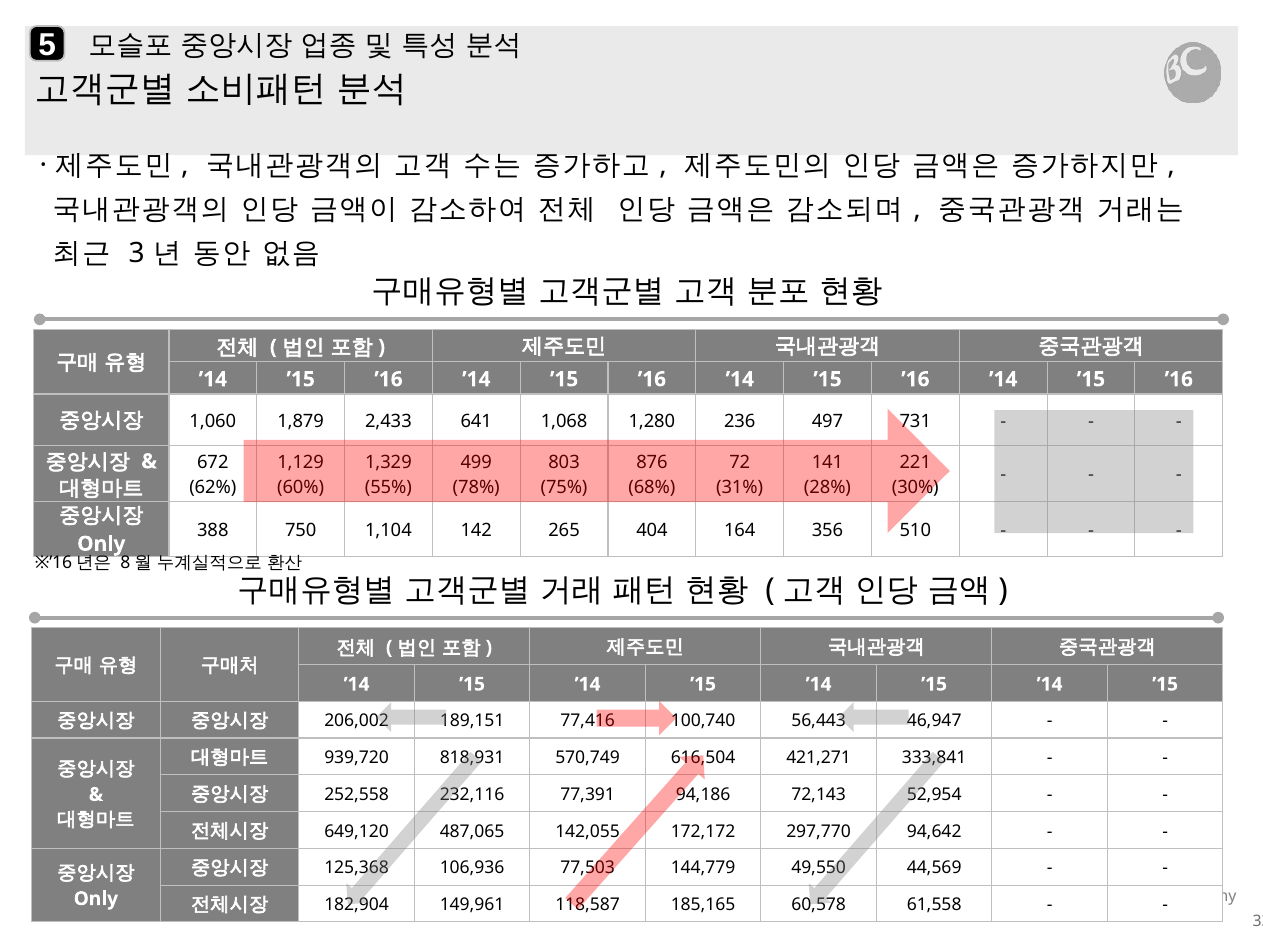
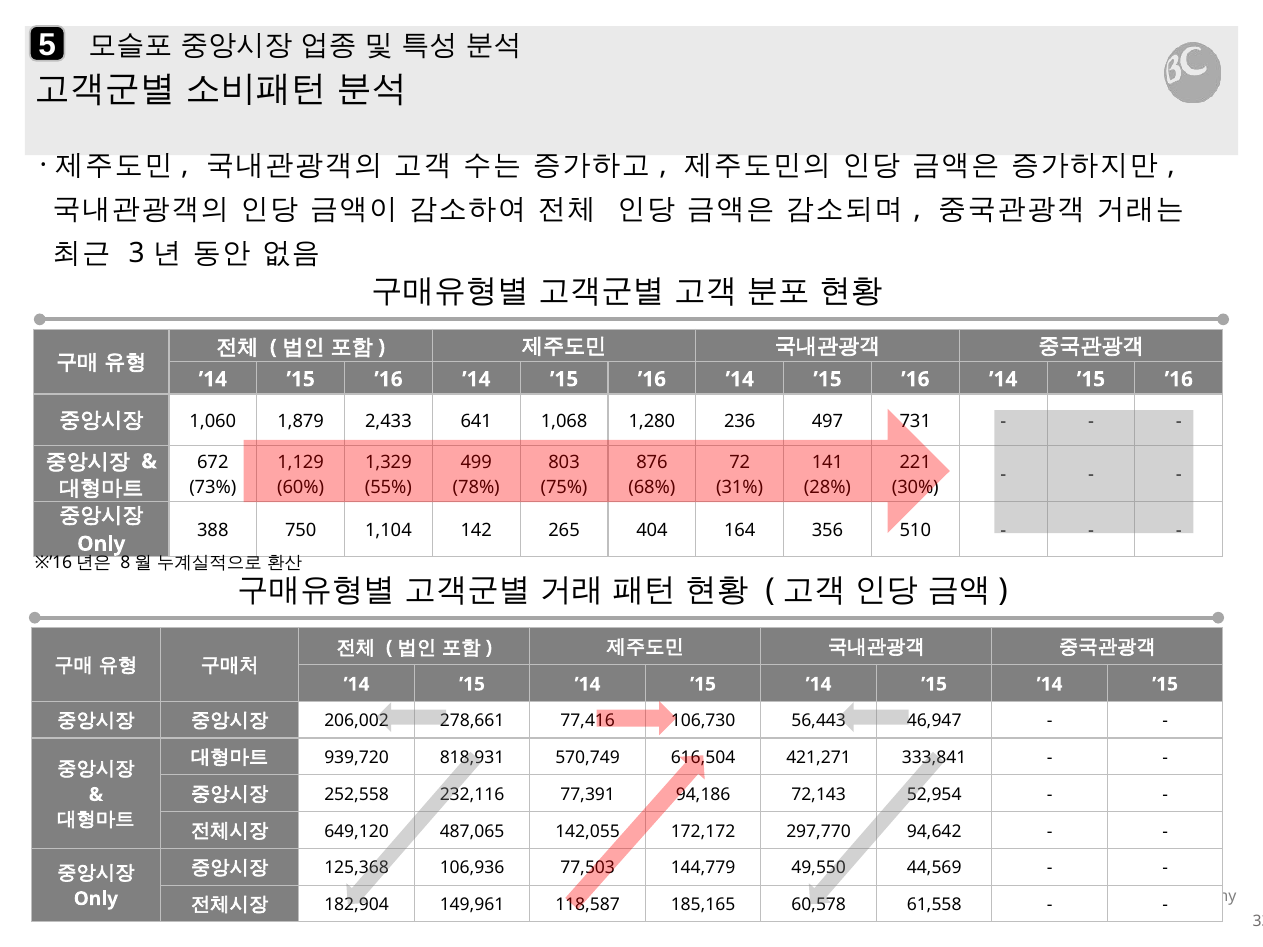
62%: 62% -> 73% (213, 487)
189,151: 189,151 -> 278,661 (472, 721)
100,740: 100,740 -> 106,730 (703, 721)
